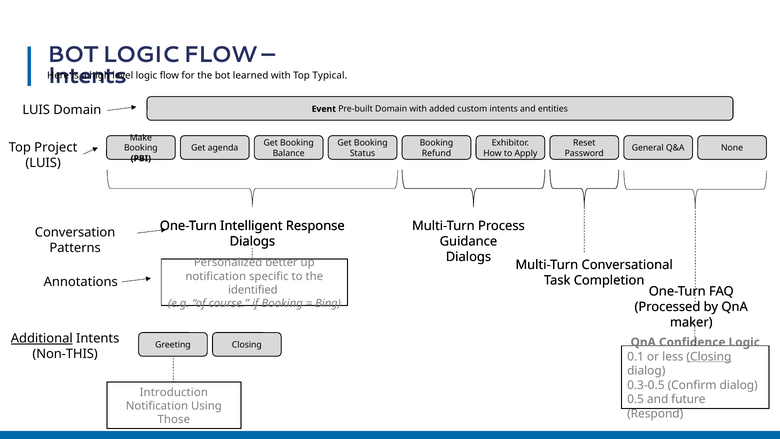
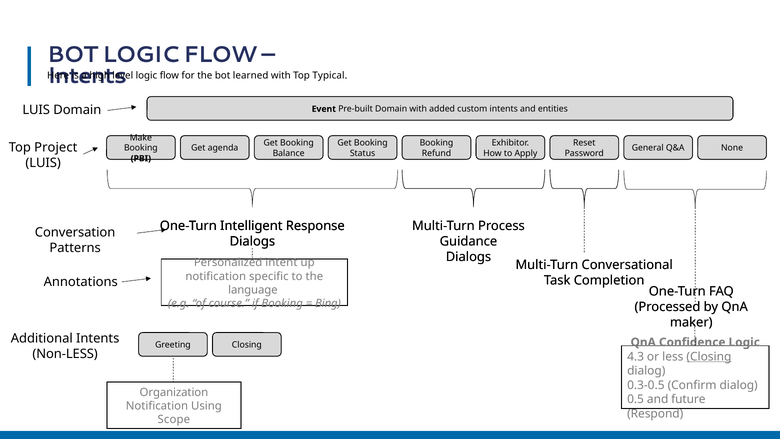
better: better -> intent (281, 262)
identified: identified -> language (253, 290)
Additional underline: present -> none (42, 338)
Non-THIS: Non-THIS -> Non-LESS (65, 354)
0.1: 0.1 -> 4.3 (636, 356)
Introduction: Introduction -> Organization (174, 392)
Those: Those -> Scope (174, 419)
